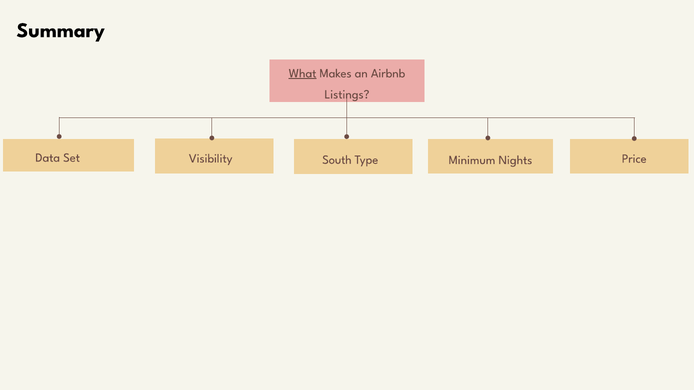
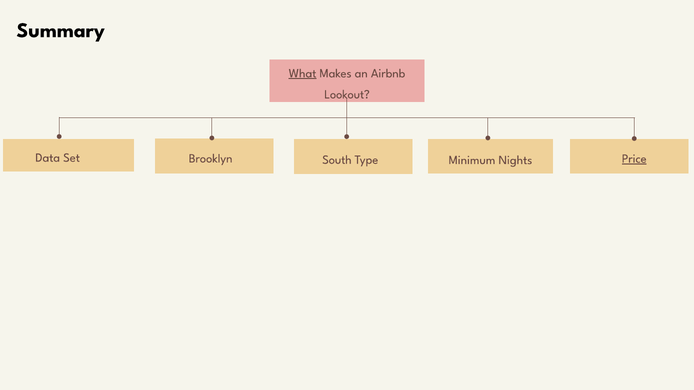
Listings: Listings -> Lookout (347, 94)
Visibility: Visibility -> Brooklyn (211, 159)
Price underline: none -> present (634, 159)
